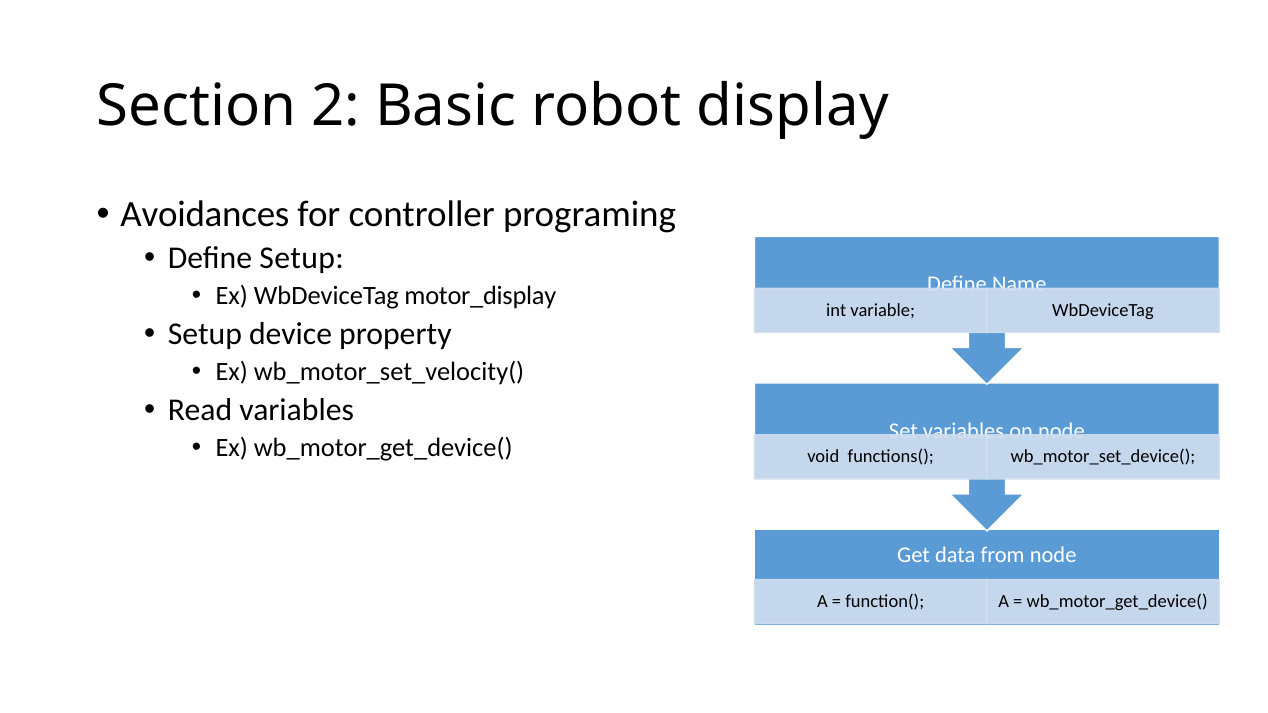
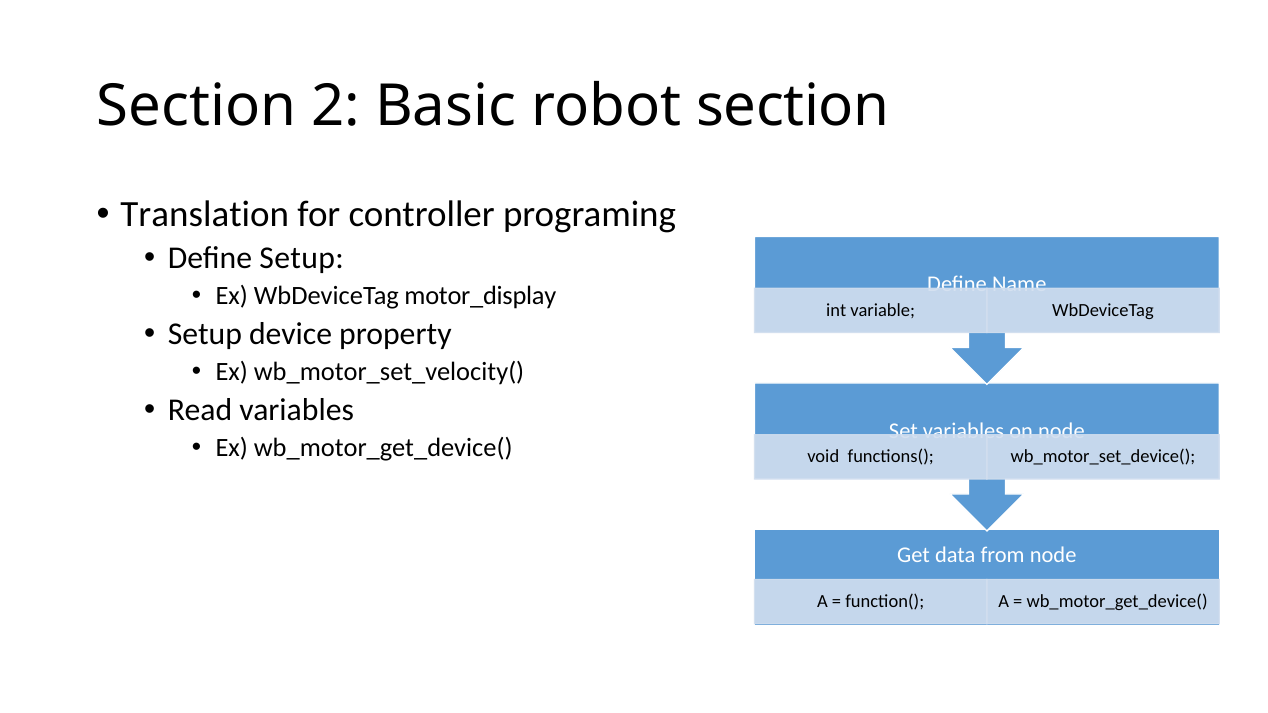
robot display: display -> section (793, 107)
Avoidances: Avoidances -> Translation (205, 214)
